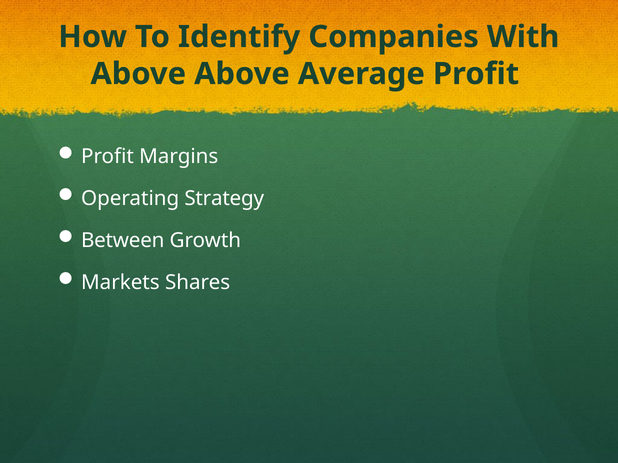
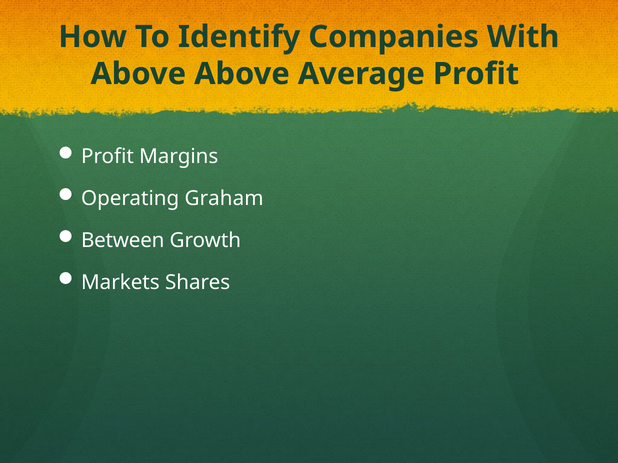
Strategy: Strategy -> Graham (224, 199)
